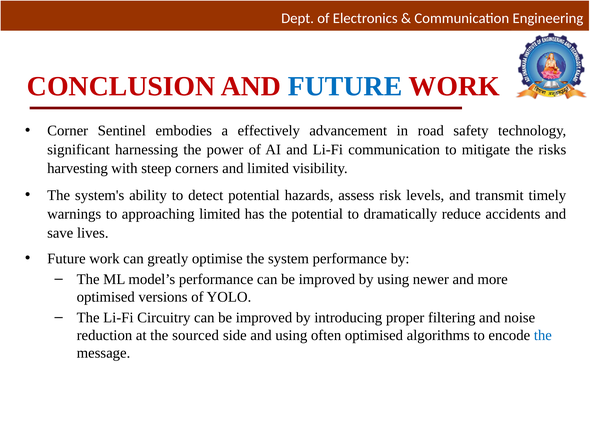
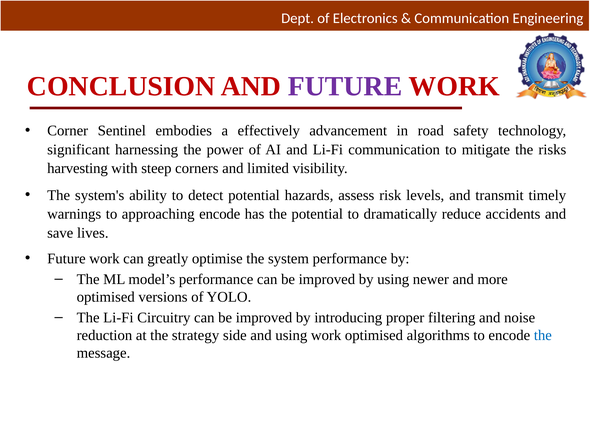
FUTURE colour: blue -> purple (345, 87)
approaching limited: limited -> encode (220, 214)
sourced: sourced -> strategy (196, 336)
using often: often -> work (326, 336)
